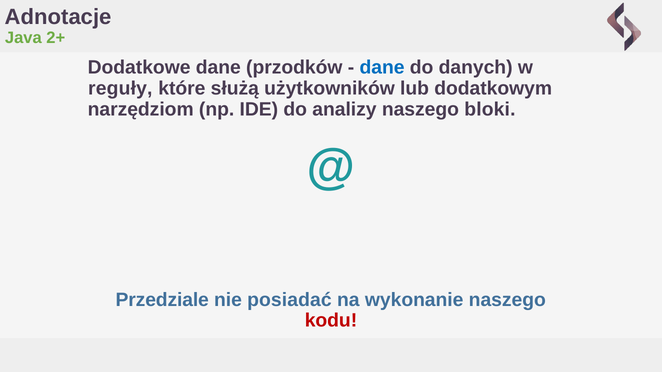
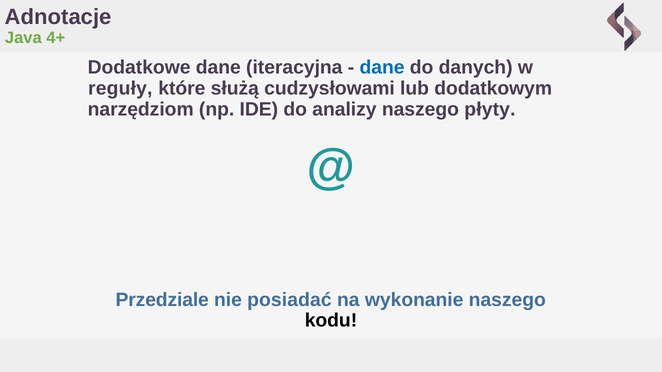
2+: 2+ -> 4+ (56, 38)
przodków: przodków -> iteracyjna (294, 68)
użytkowników: użytkowników -> cudzysłowami (330, 88)
bloki: bloki -> płyty (490, 109)
kodu colour: red -> black (331, 321)
